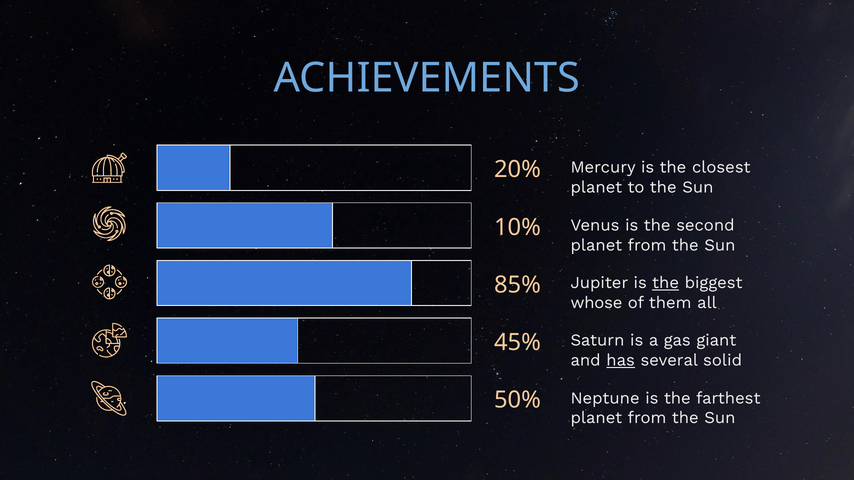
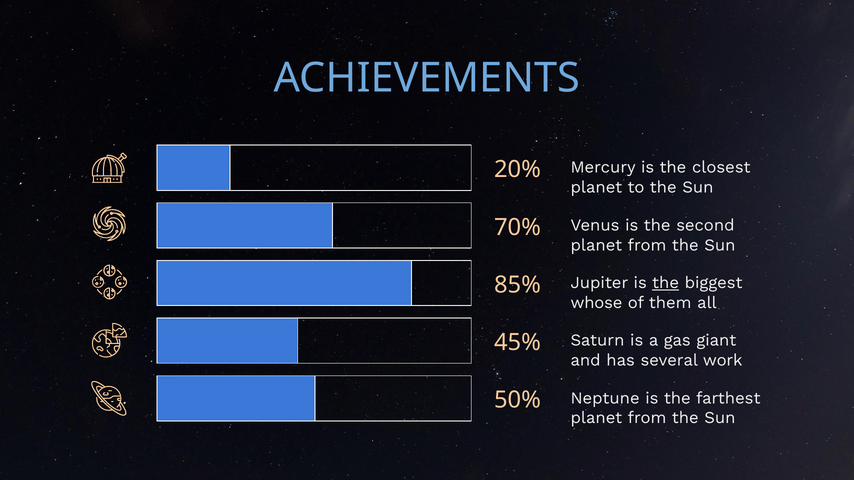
10%: 10% -> 70% (517, 227)
has underline: present -> none (621, 361)
solid: solid -> work (723, 361)
